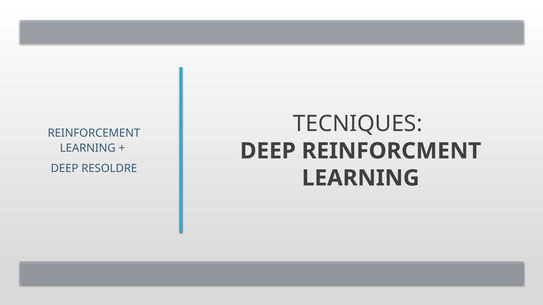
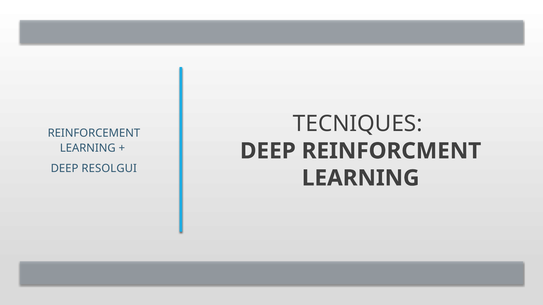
RESOLDRE: RESOLDRE -> RESOLGUI (109, 169)
